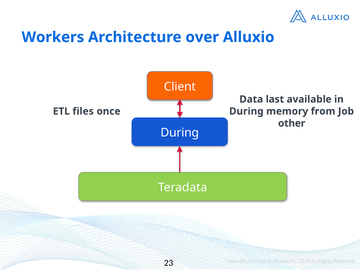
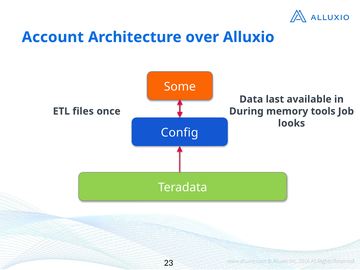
Workers: Workers -> Account (53, 37)
Client: Client -> Some (180, 87)
from: from -> tools (323, 111)
other: other -> looks (292, 123)
During: During -> Config (180, 133)
